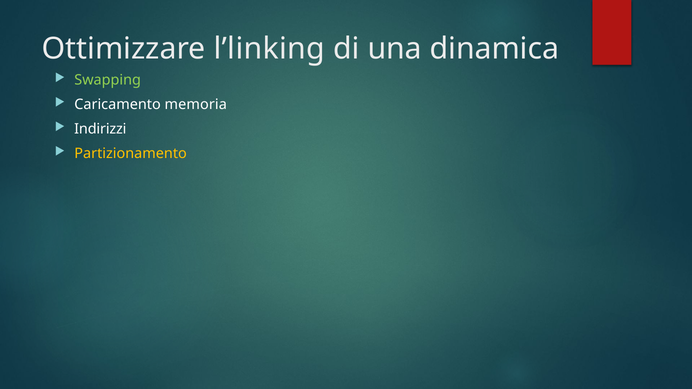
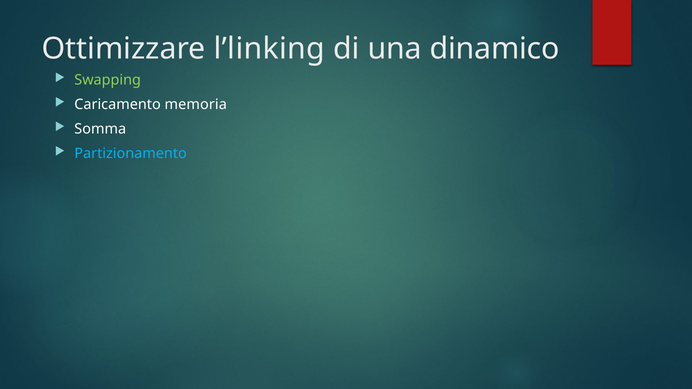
dinamica: dinamica -> dinamico (495, 49)
Indirizzi: Indirizzi -> Somma (100, 129)
Partizionamento colour: yellow -> light blue (131, 154)
